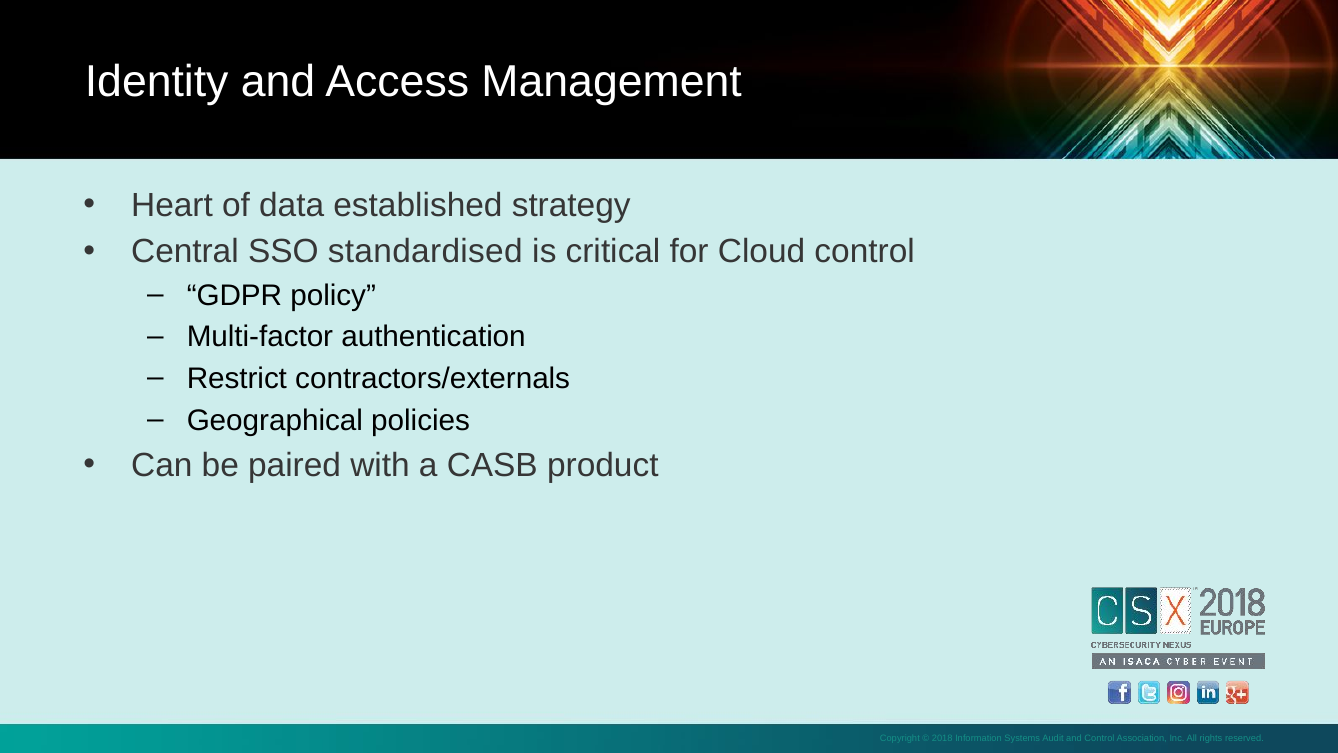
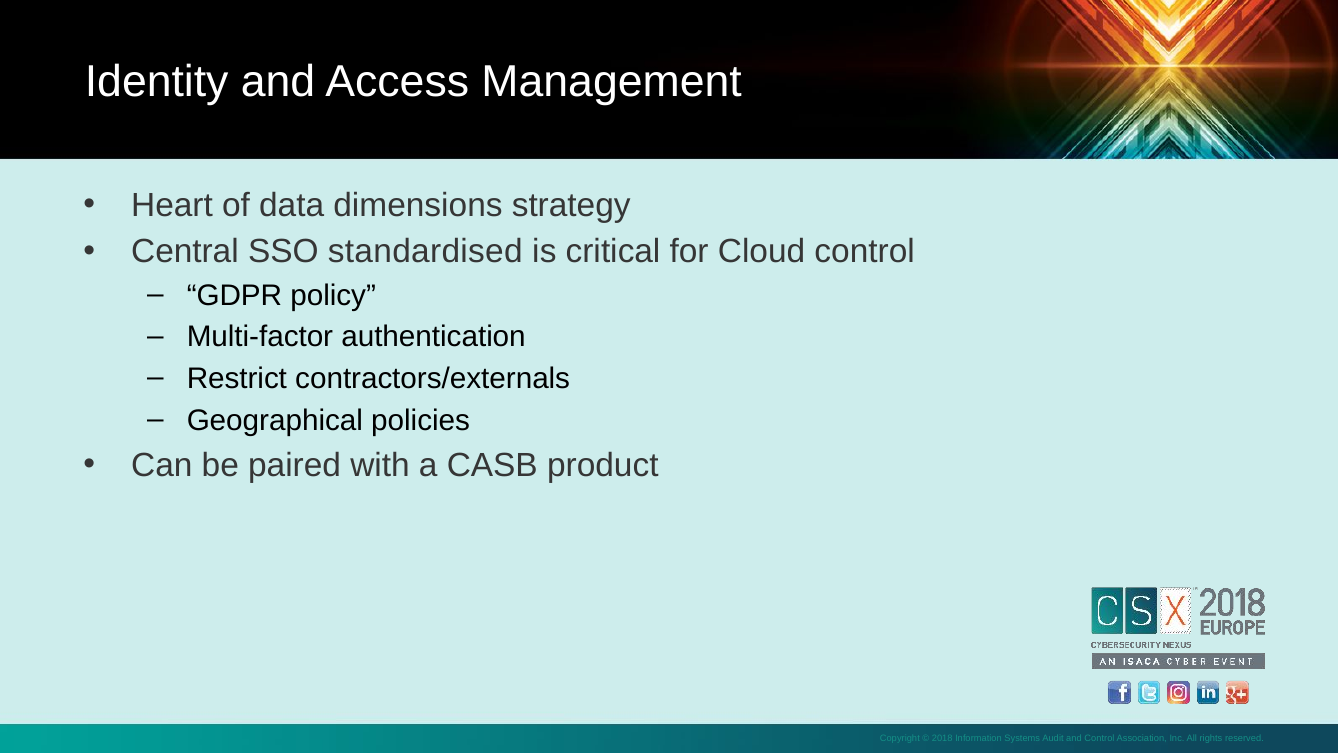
established: established -> dimensions (418, 205)
